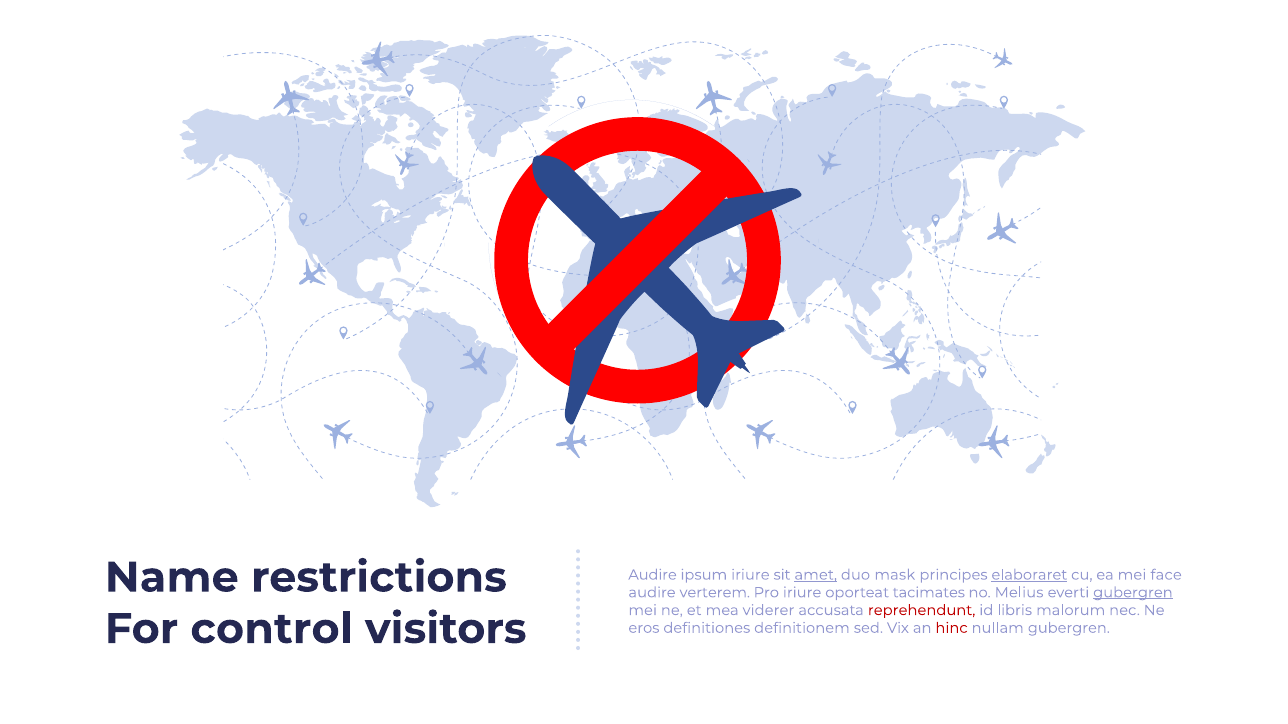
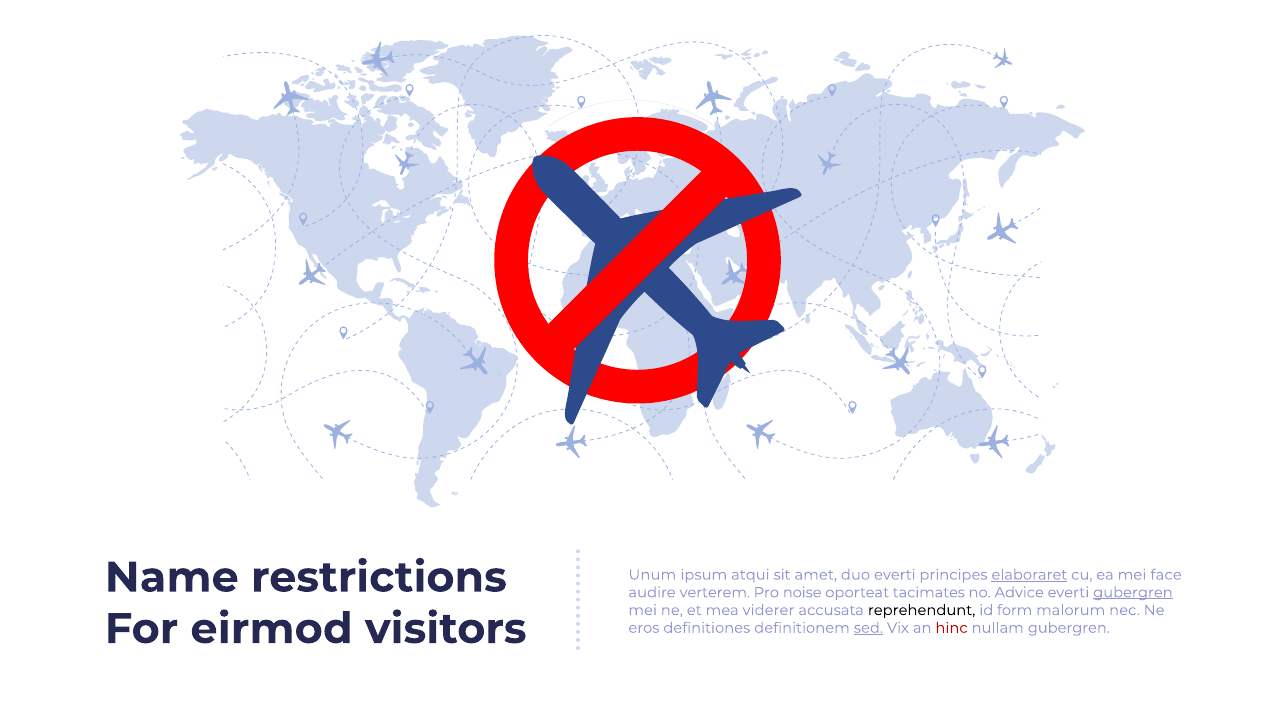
Audire: Audire -> Unum (652, 575)
ipsum iriure: iriure -> atqui (750, 575)
amet underline: present -> none (816, 575)
duo mask: mask -> everti (895, 575)
Pro iriure: iriure -> noise (802, 593)
Melius: Melius -> Advice (1019, 593)
reprehendunt colour: red -> black (922, 611)
libris: libris -> form (1015, 611)
control: control -> eirmod (272, 629)
sed underline: none -> present (868, 628)
